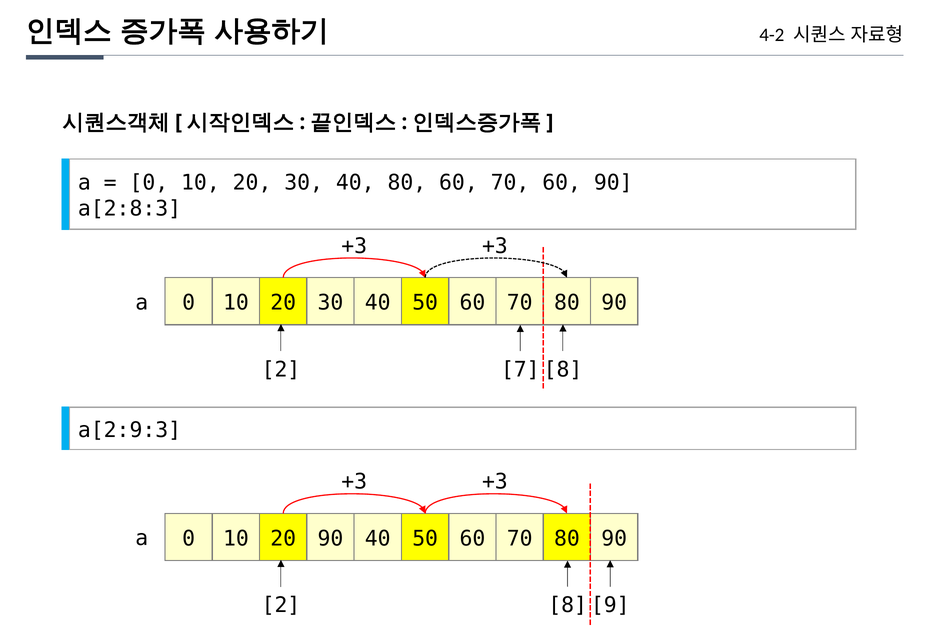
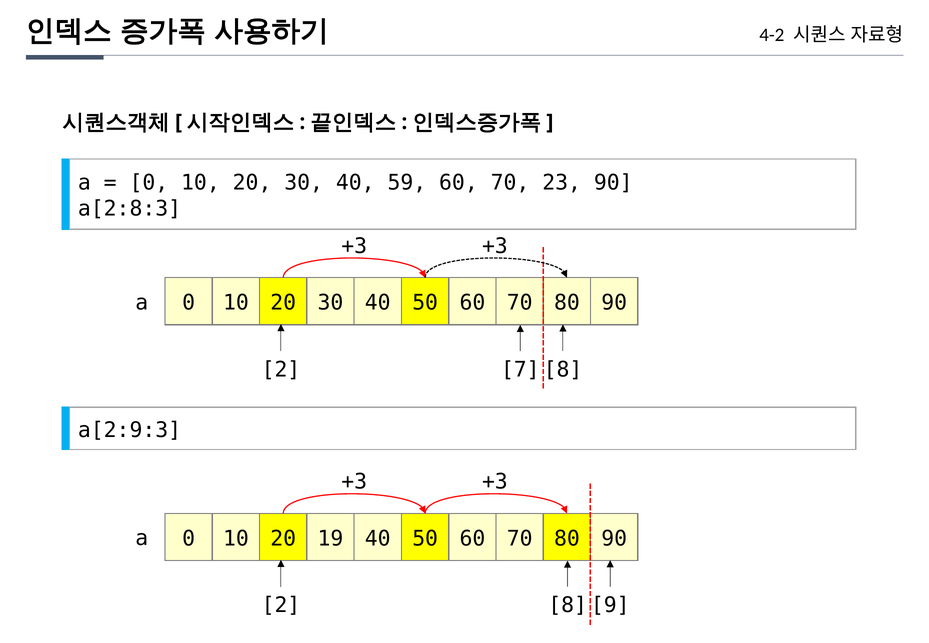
40 80: 80 -> 59 (407, 183)
70 60: 60 -> 23 (562, 183)
20 90: 90 -> 19 (330, 539)
